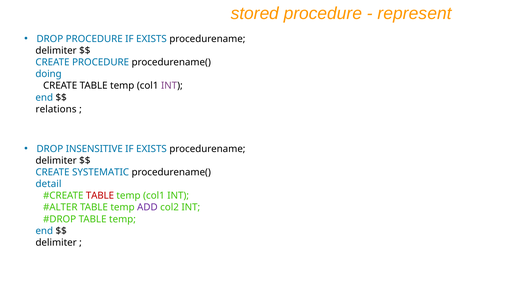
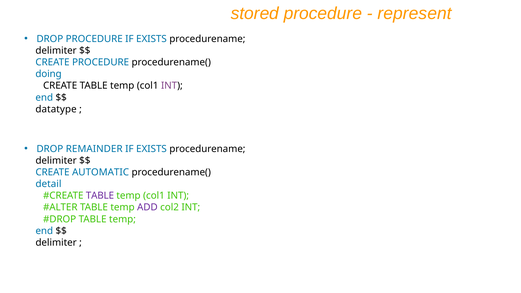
relations: relations -> datatype (56, 109)
INSENSITIVE: INSENSITIVE -> REMAINDER (94, 149)
SYSTEMATIC: SYSTEMATIC -> AUTOMATIC (101, 172)
TABLE colour: red -> purple (100, 196)
